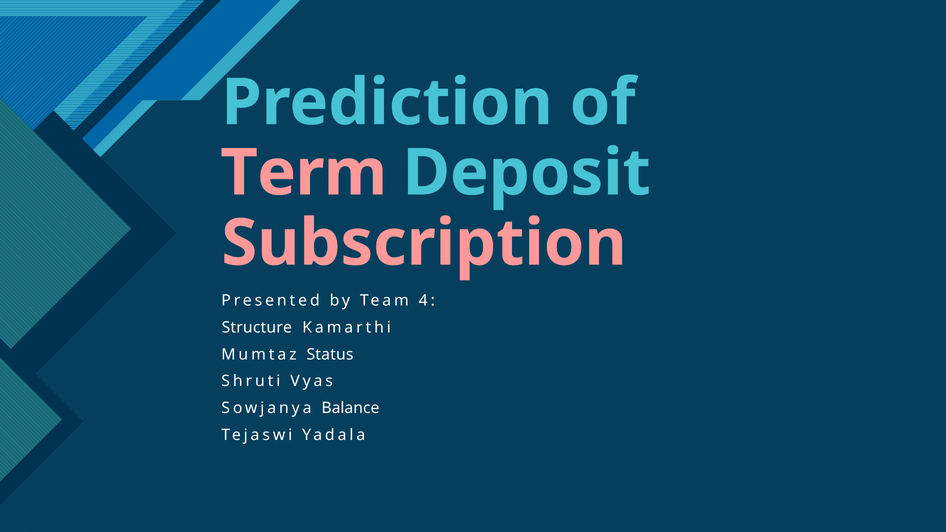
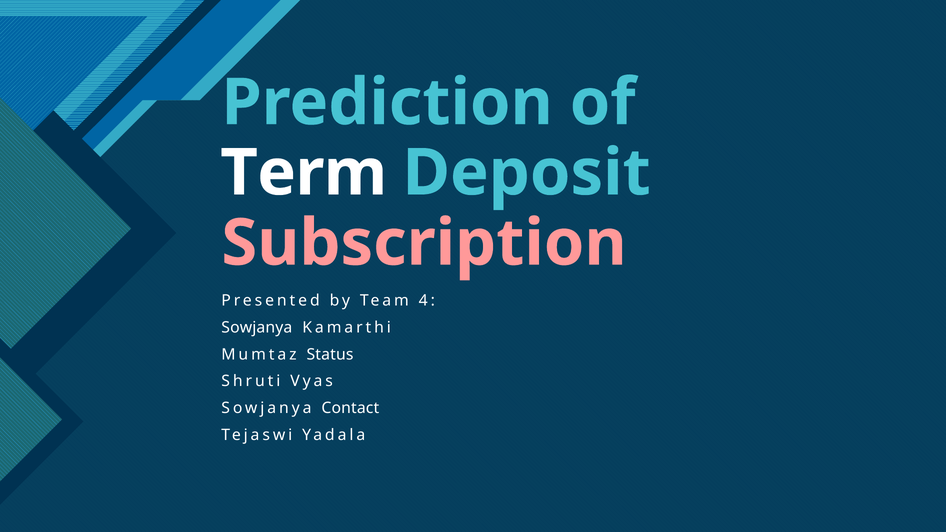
Term colour: pink -> white (304, 173)
Structure: Structure -> Sowjanya (257, 328)
Balance: Balance -> Contact (350, 408)
